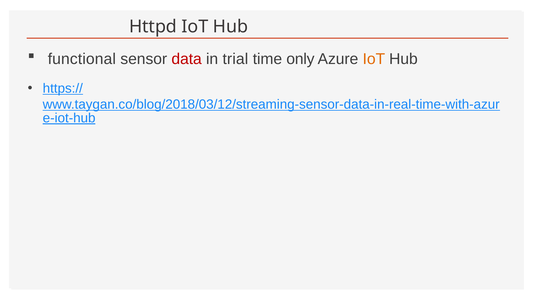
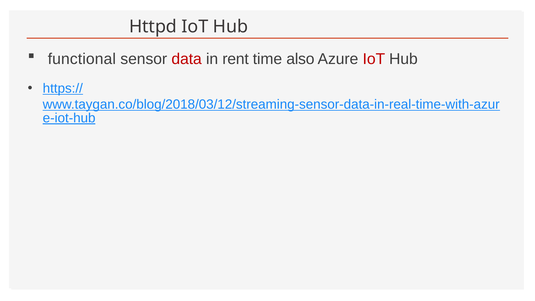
trial: trial -> rent (236, 59)
only: only -> also (300, 59)
IoT colour: orange -> red (374, 59)
